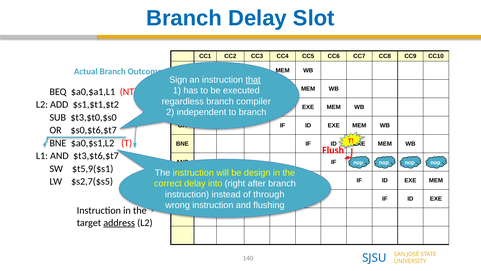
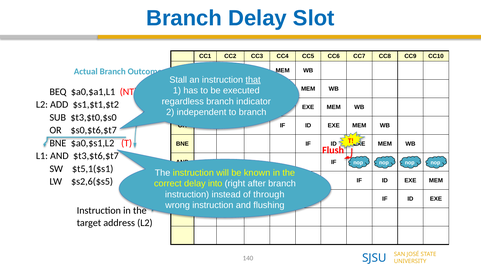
Sign: Sign -> Stall (178, 80)
compiler: compiler -> indicator (254, 101)
$t5,9($s1: $t5,9($s1 -> $t5,1($s1 (93, 169)
design: design -> known (257, 172)
$s2,7($s5: $s2,7($s5 -> $s2,6($s5 (92, 181)
address underline: present -> none (119, 222)
